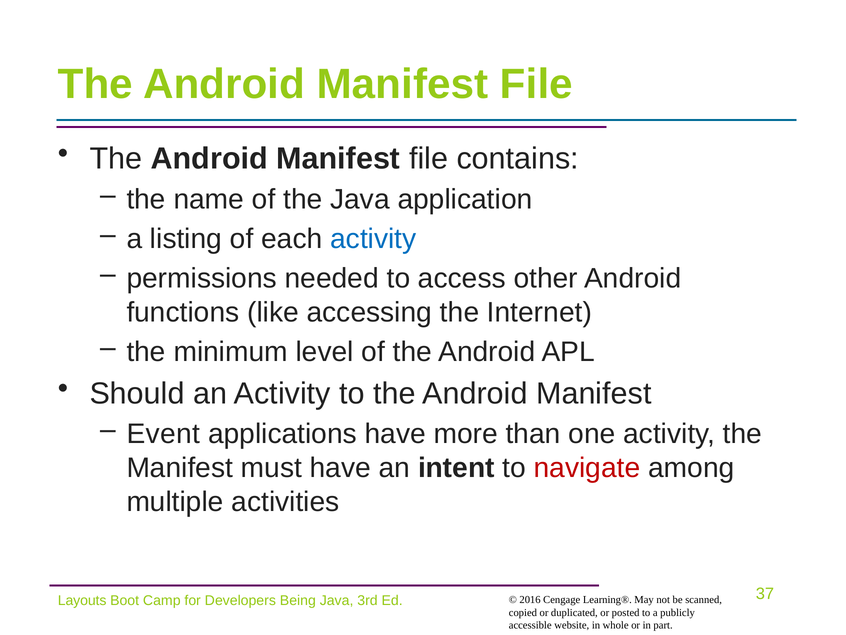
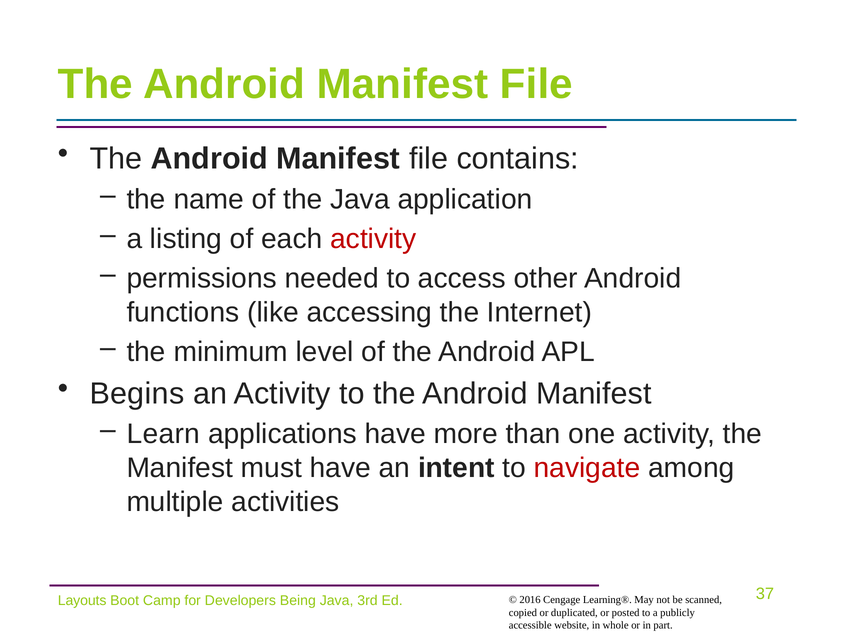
activity colour: blue -> red (373, 239)
Should: Should -> Begins (137, 393)
Event: Event -> Learn (163, 434)
